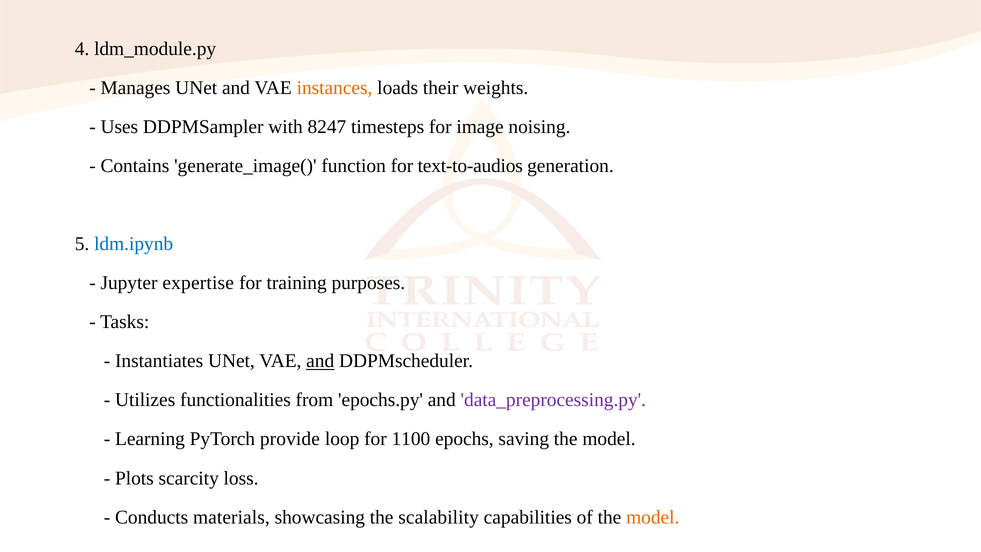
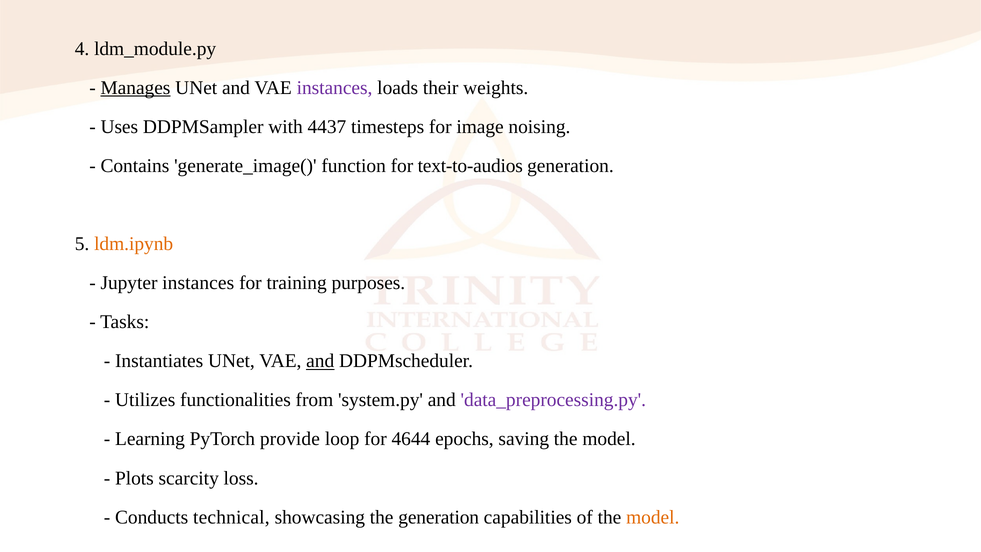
Manages underline: none -> present (135, 88)
instances colour: orange -> purple (335, 88)
8247: 8247 -> 4437 (327, 127)
ldm.ipynb colour: blue -> orange (134, 244)
Jupyter expertise: expertise -> instances (198, 283)
epochs.py: epochs.py -> system.py (381, 400)
1100: 1100 -> 4644 (411, 439)
materials: materials -> technical (231, 517)
the scalability: scalability -> generation (439, 517)
